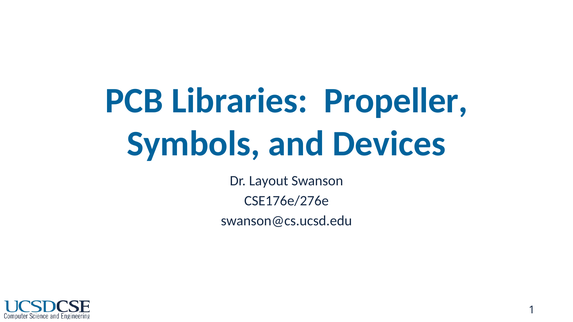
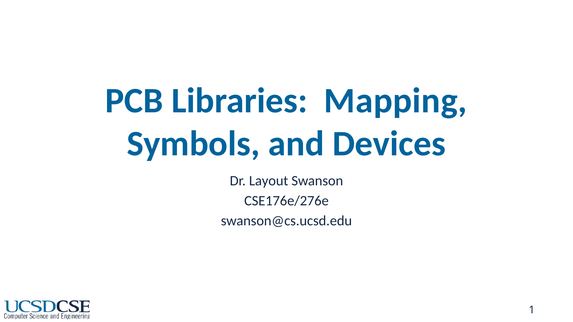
Propeller: Propeller -> Mapping (396, 101)
